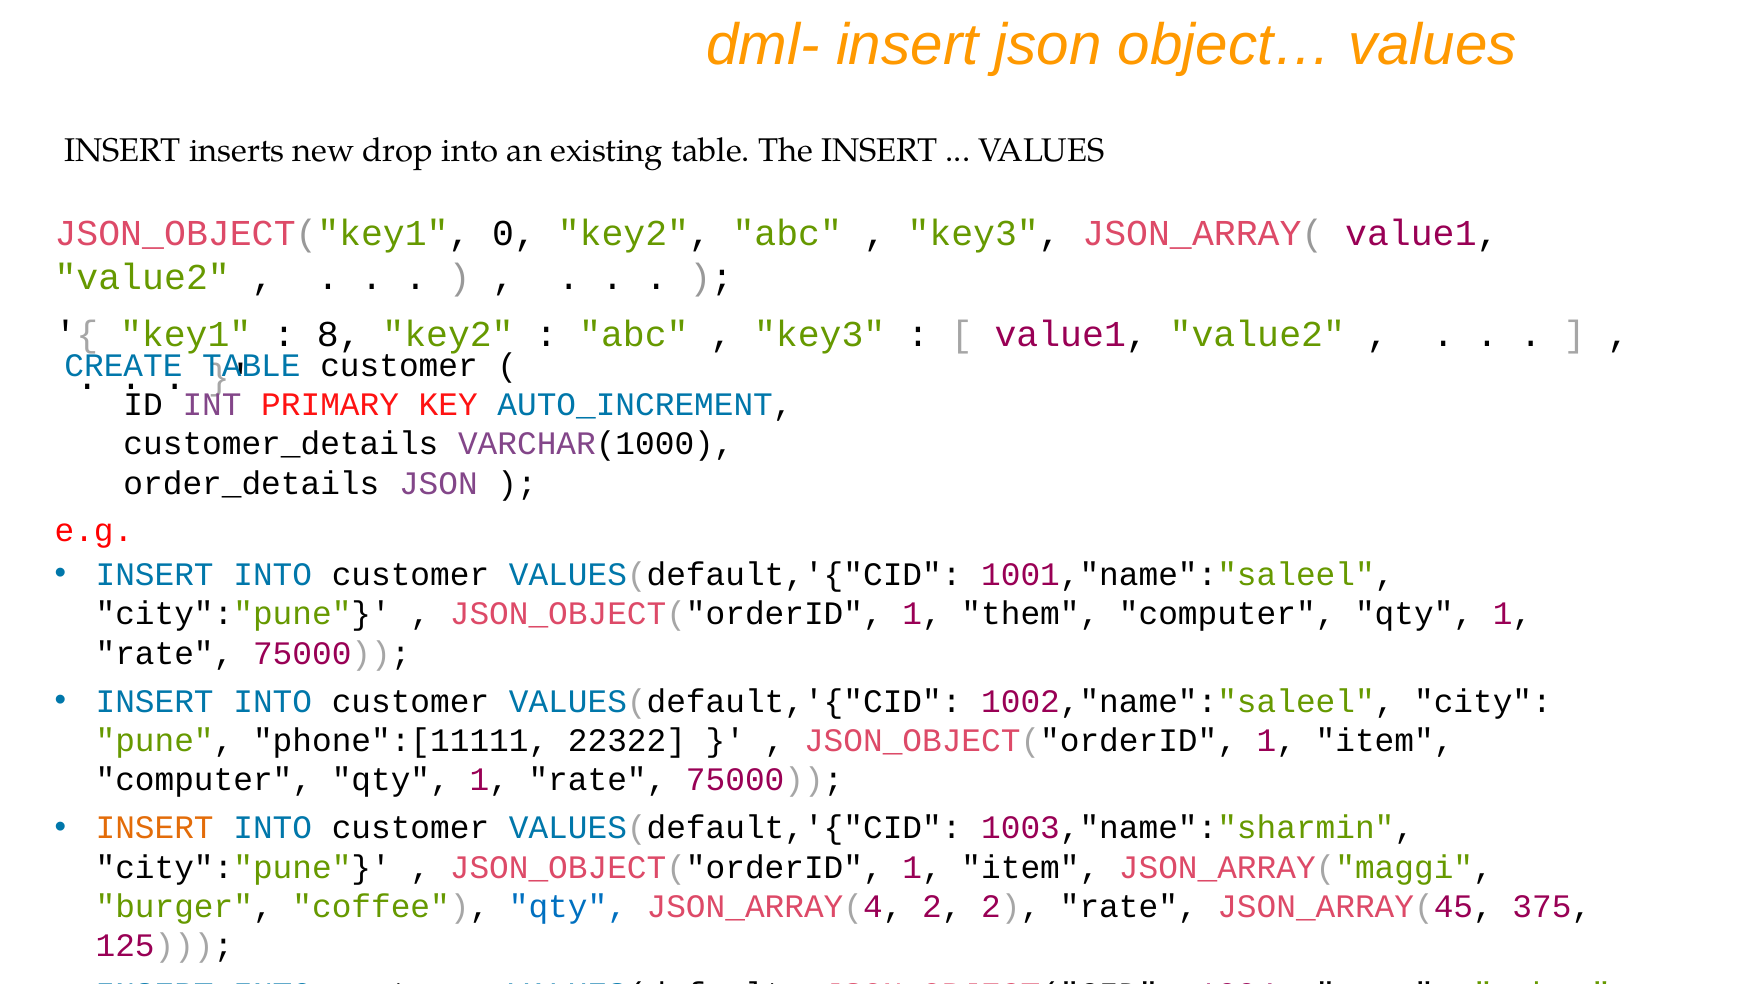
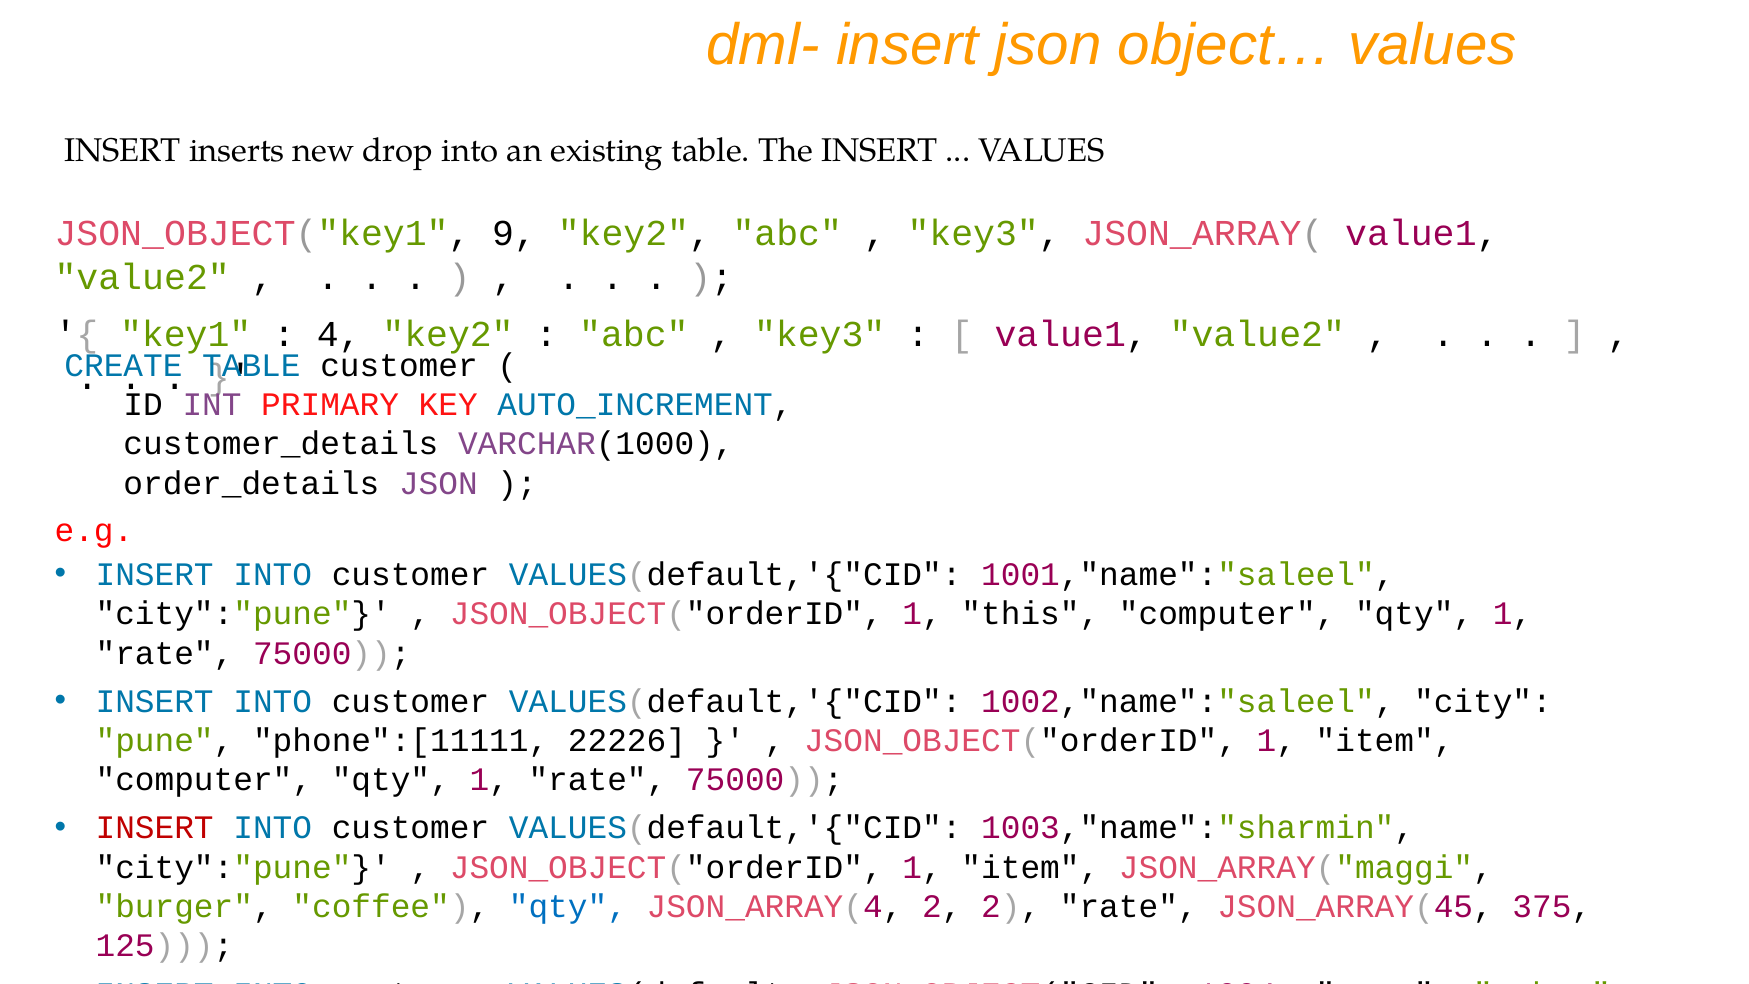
0: 0 -> 9 (514, 234)
8: 8 -> 4 (339, 334)
them: them -> this (1030, 614)
22322: 22322 -> 22226 (627, 741)
INSERT colour: orange -> red (155, 828)
